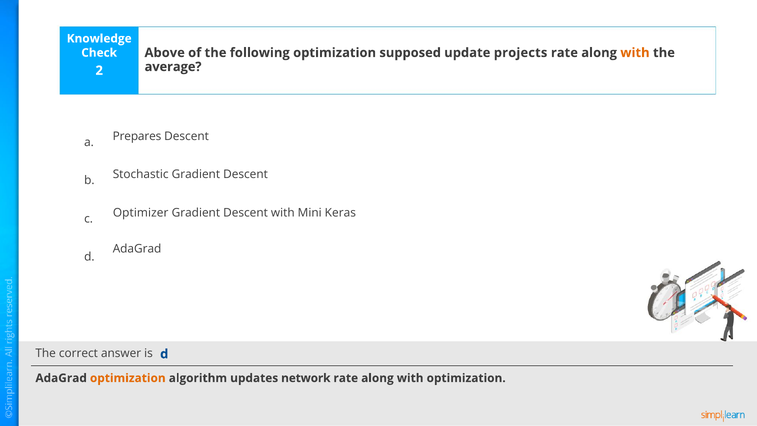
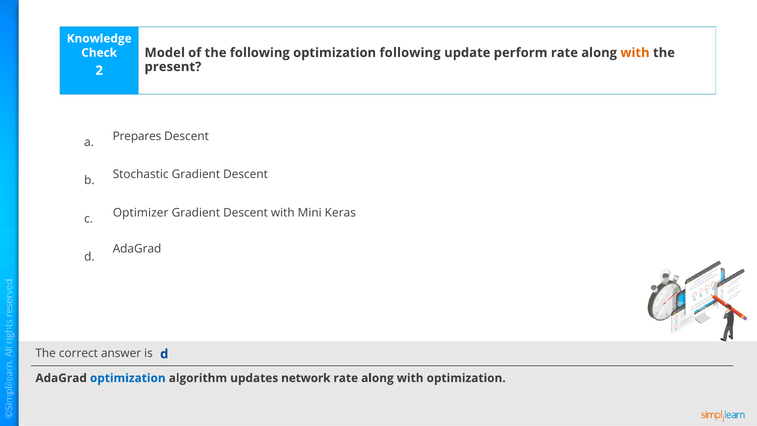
Above: Above -> Model (165, 53)
optimization supposed: supposed -> following (410, 53)
projects: projects -> perform (521, 53)
average: average -> present (173, 67)
optimization colour: orange -> blue (128, 378)
